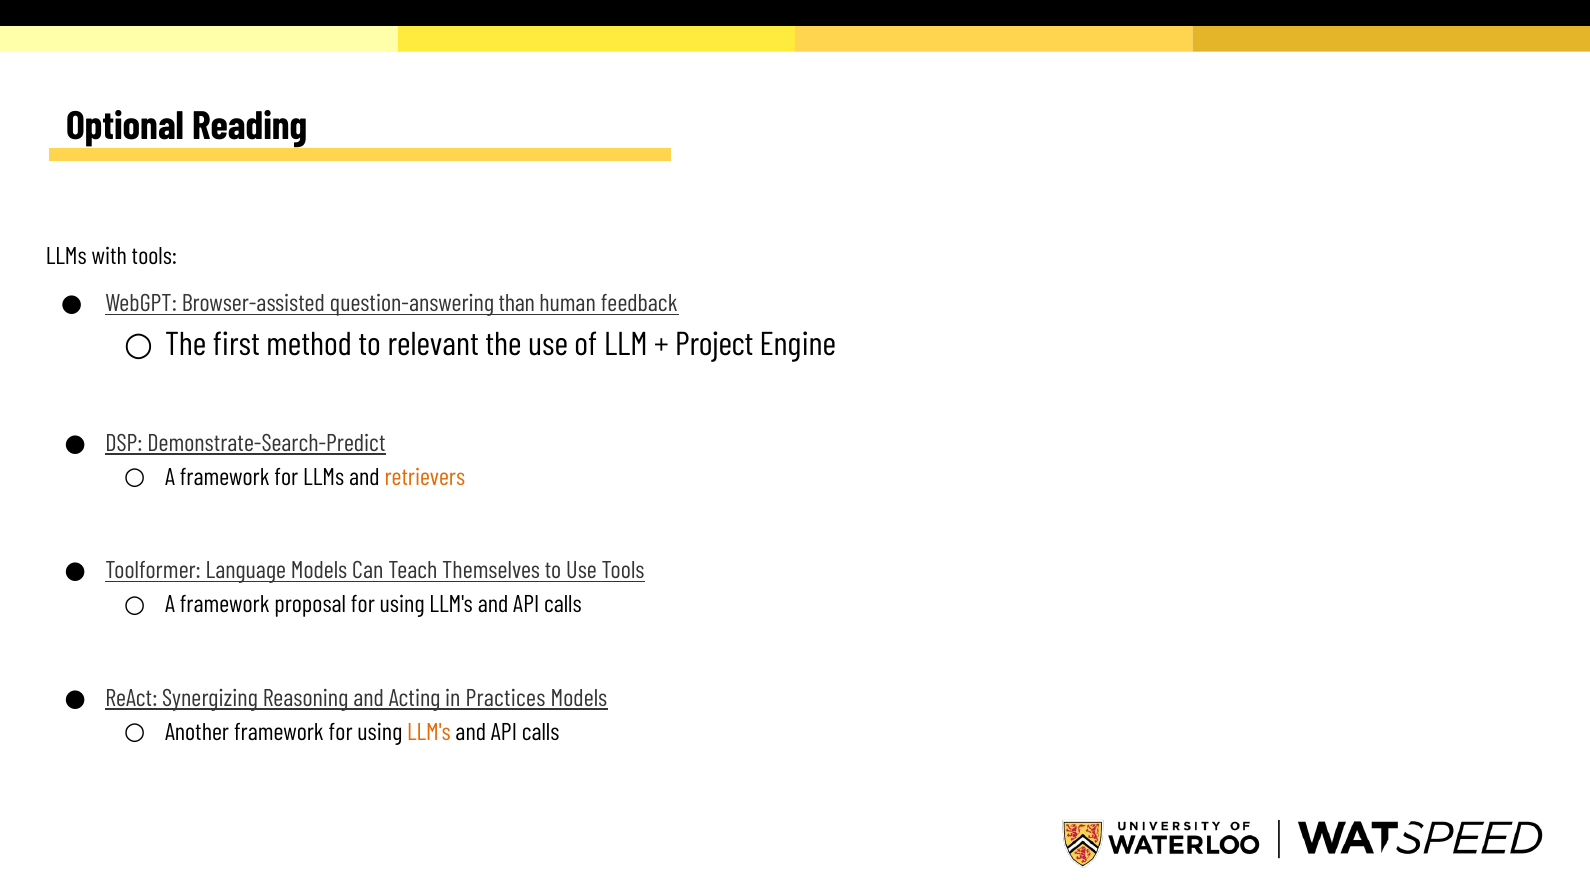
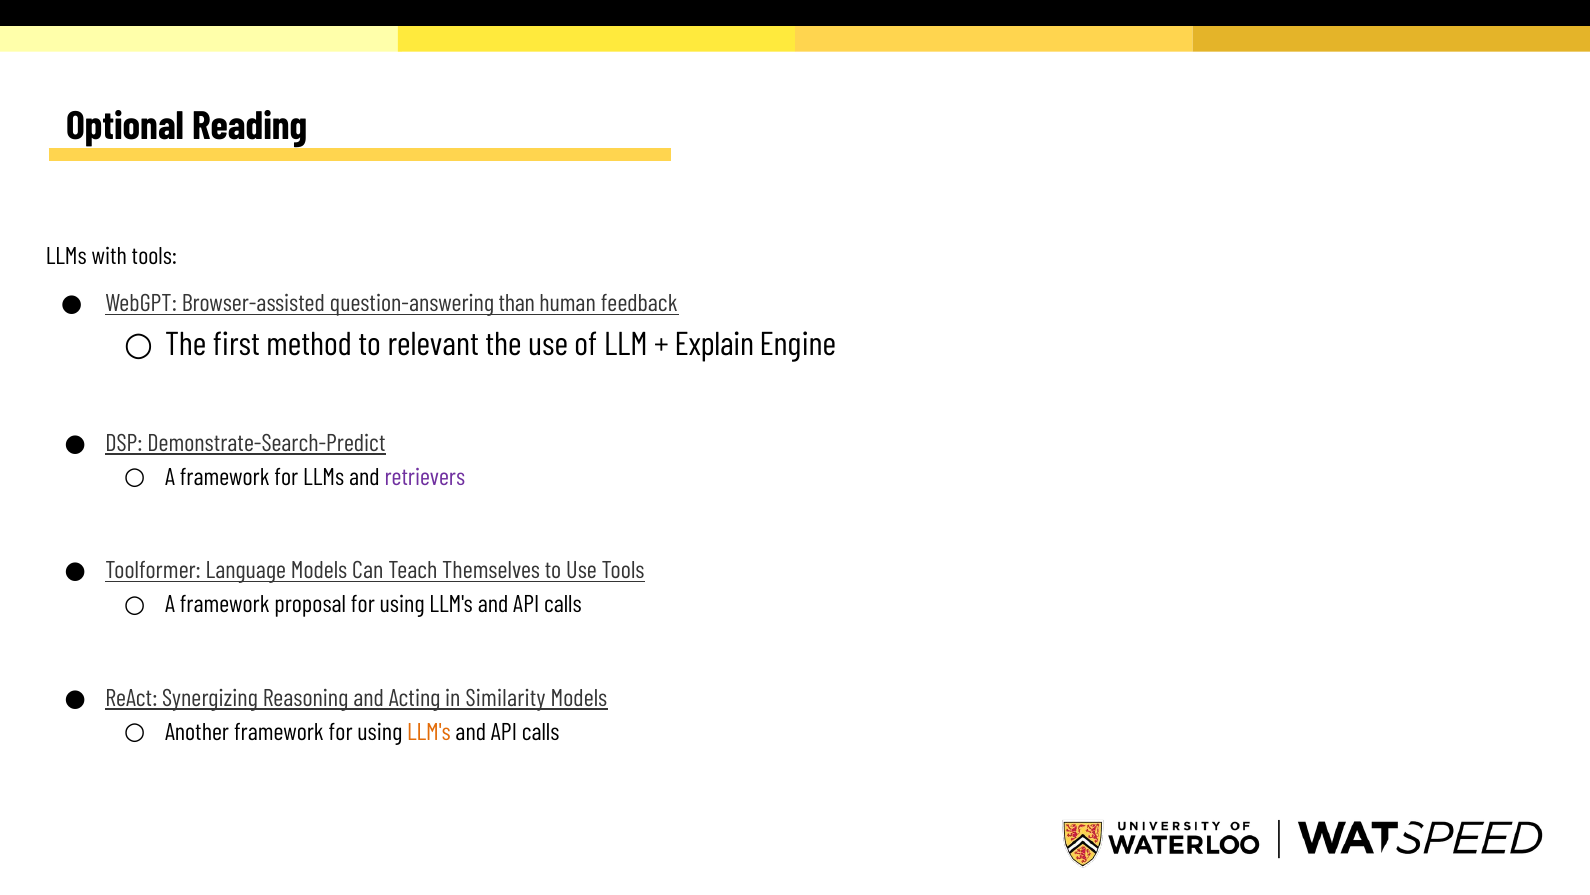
Project: Project -> Explain (714, 345)
retrievers colour: orange -> purple (425, 477)
Practices: Practices -> Similarity (506, 698)
